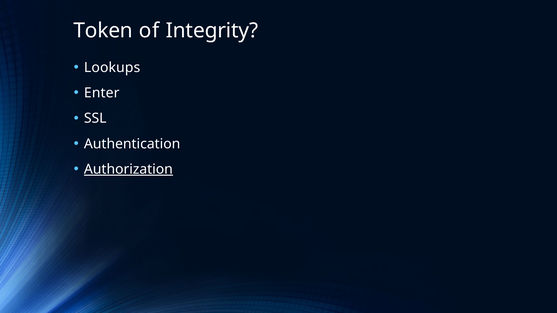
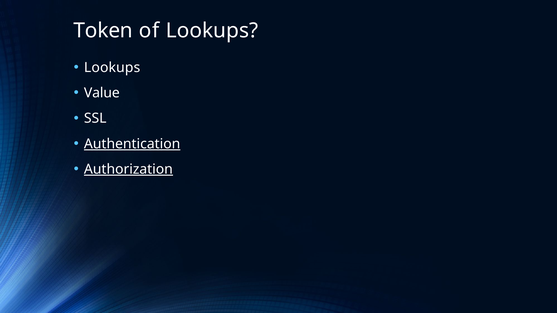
of Integrity: Integrity -> Lookups (212, 31)
Enter: Enter -> Value (102, 93)
Authentication underline: none -> present (132, 144)
